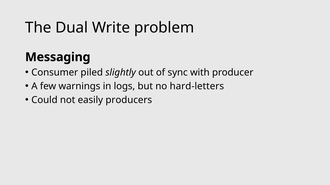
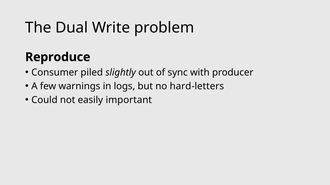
Messaging: Messaging -> Reproduce (58, 57)
producers: producers -> important (129, 100)
